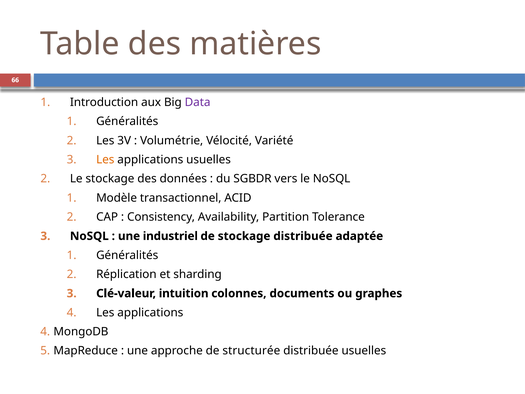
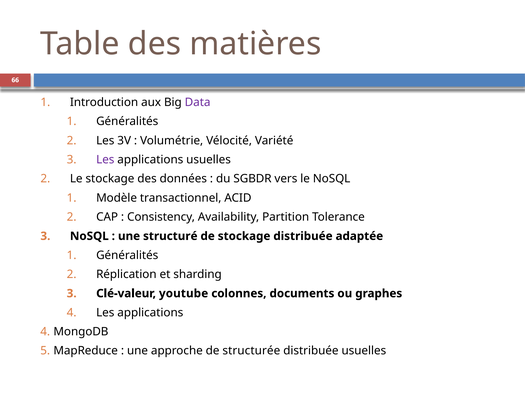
Les colour: orange -> purple (105, 160)
industriel: industriel -> structuré (170, 236)
intuition: intuition -> youtube (184, 293)
